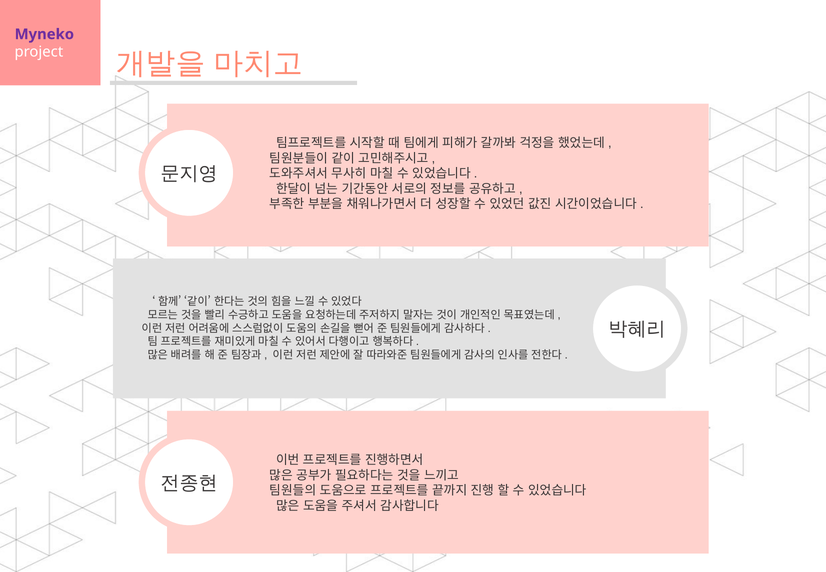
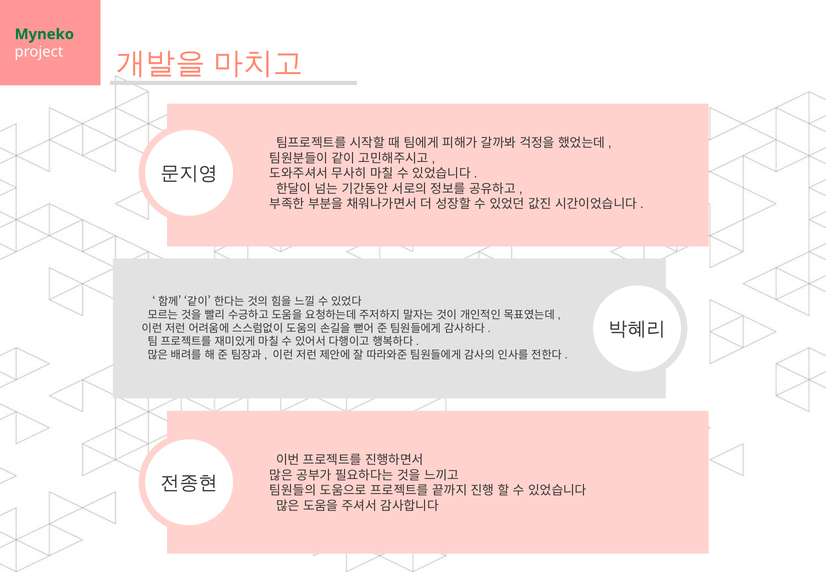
Myneko colour: purple -> green (44, 34)
